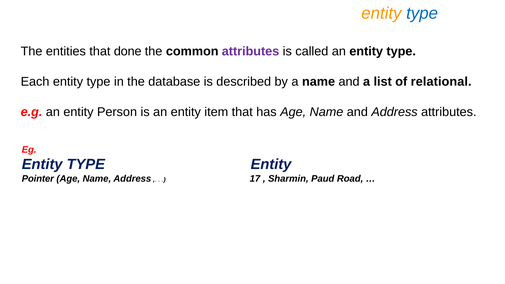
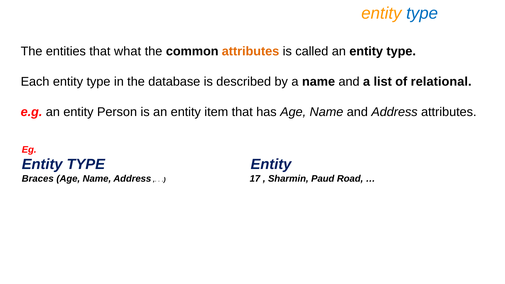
done: done -> what (128, 51)
attributes colour: purple -> orange (251, 51)
Pointer: Pointer -> Braces (38, 179)
